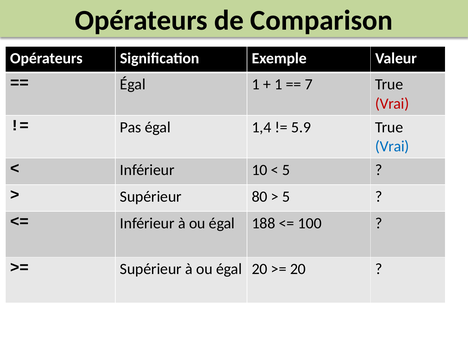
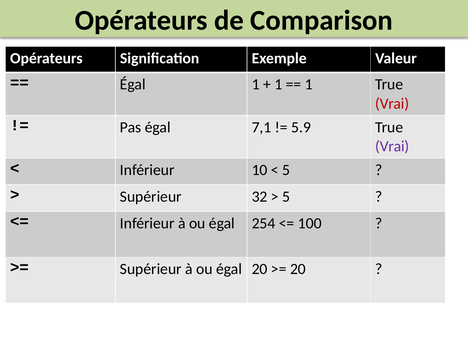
7: 7 -> 1 (309, 84)
1,4: 1,4 -> 7,1 (262, 127)
Vrai colour: blue -> purple (392, 146)
80: 80 -> 32 (260, 197)
188: 188 -> 254 (264, 223)
